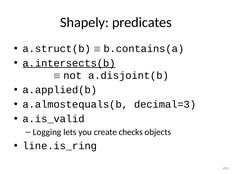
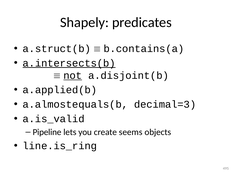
not underline: none -> present (73, 75)
Logging: Logging -> Pipeline (47, 132)
checks: checks -> seems (131, 132)
